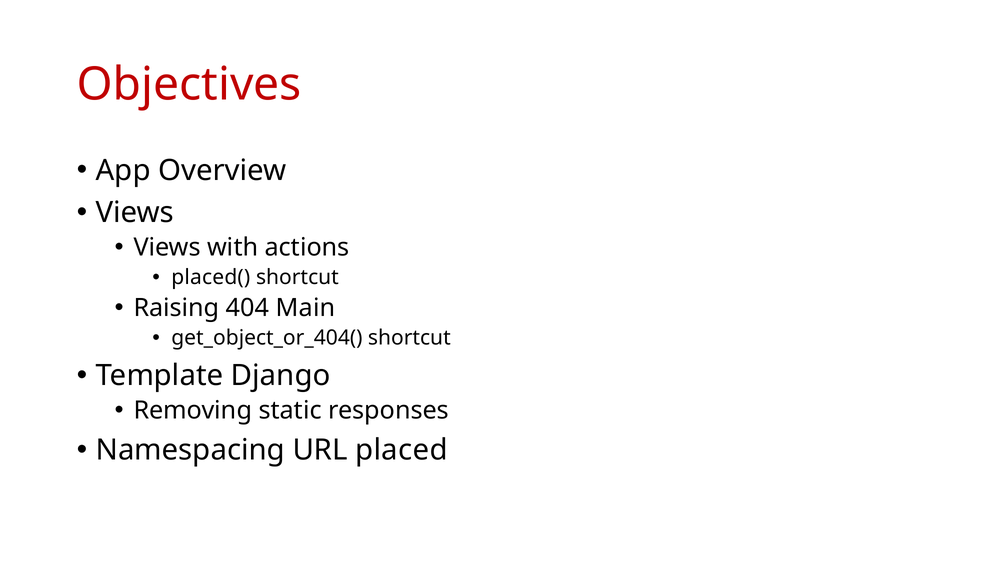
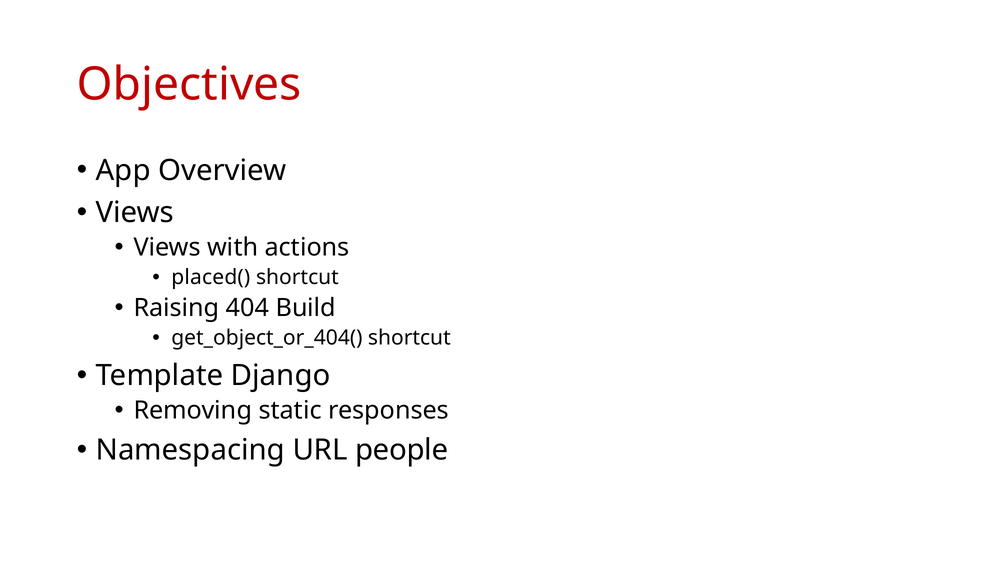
Main: Main -> Build (306, 308)
placed: placed -> people (402, 450)
